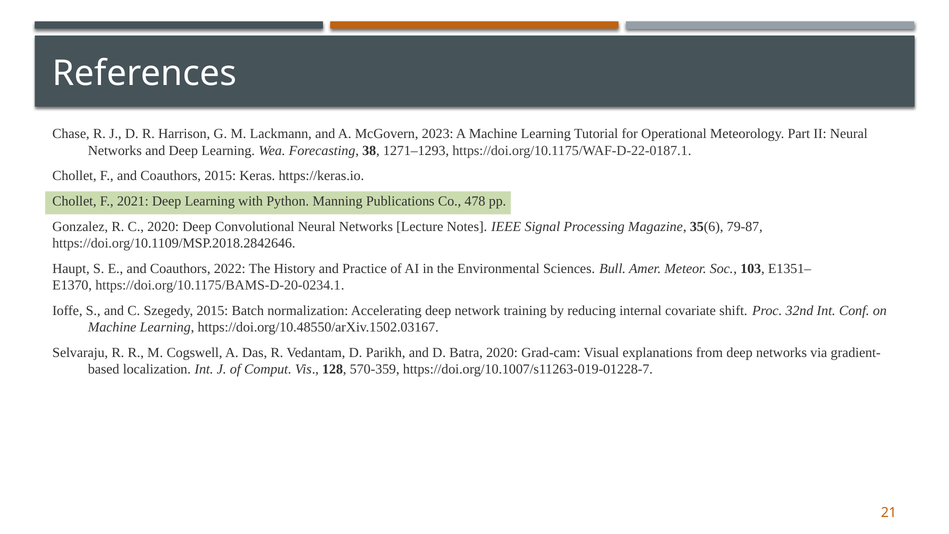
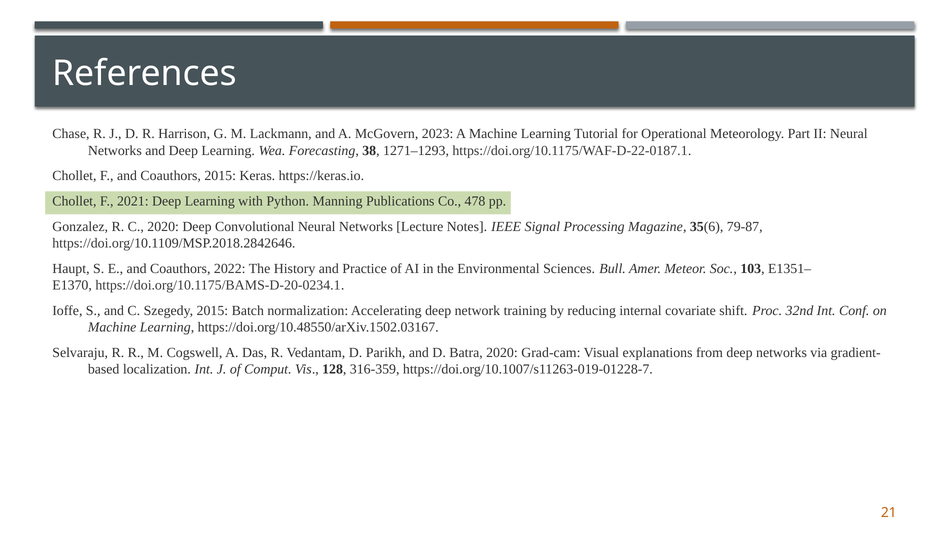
570-359: 570-359 -> 316-359 (375, 369)
